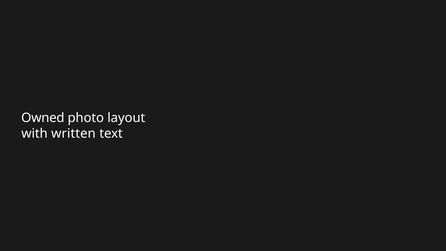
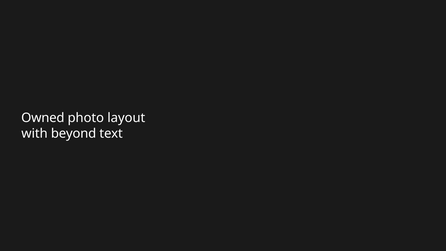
written: written -> beyond (74, 133)
